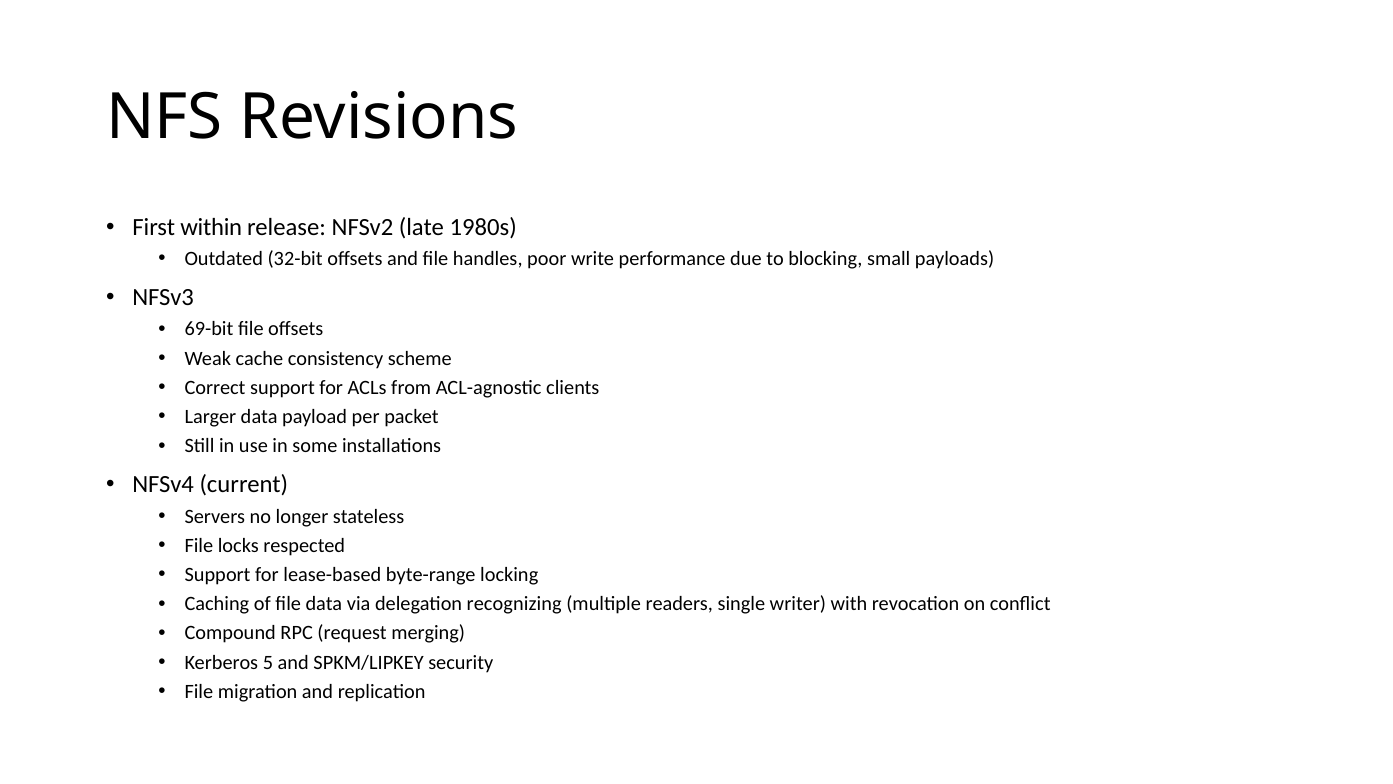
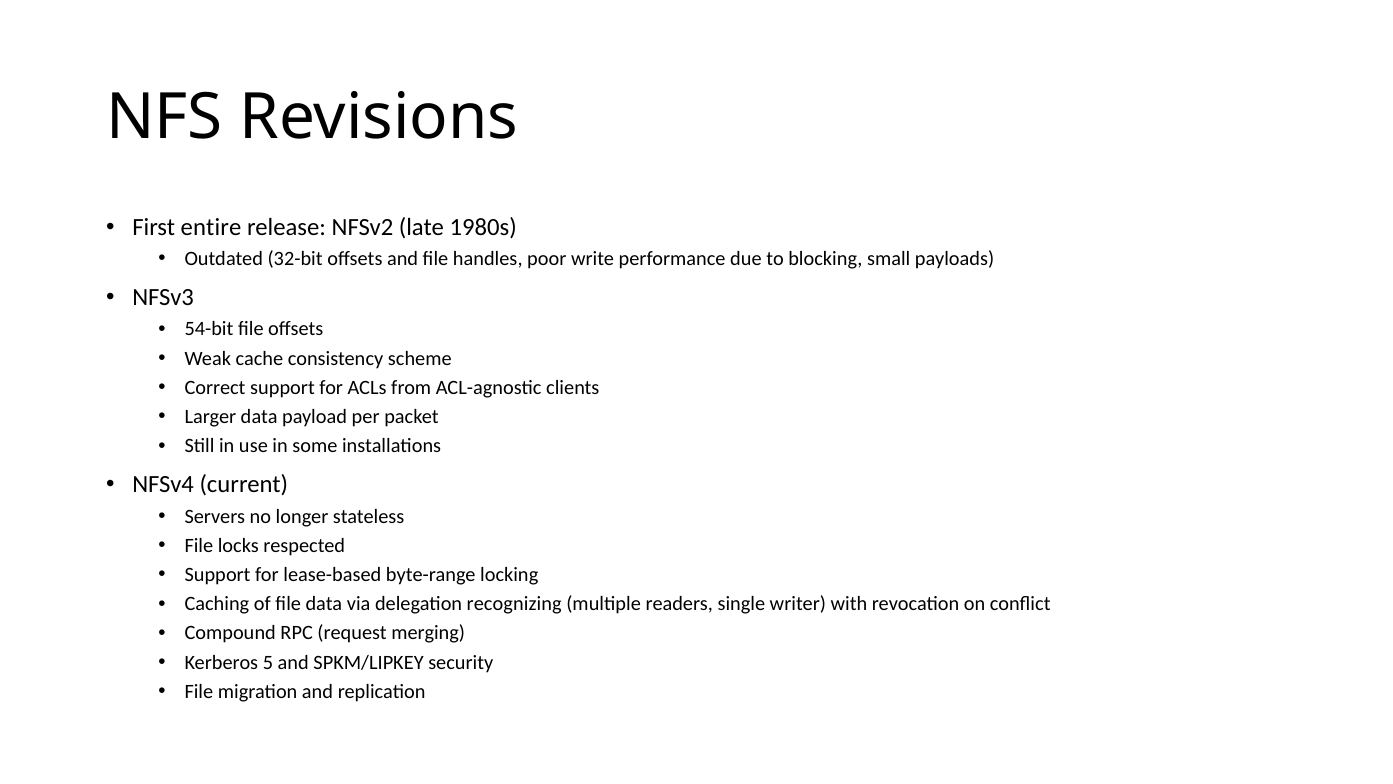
within: within -> entire (211, 227)
69-bit: 69-bit -> 54-bit (209, 329)
